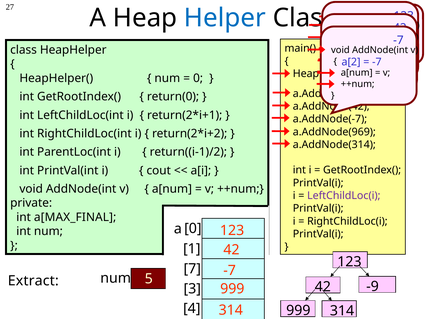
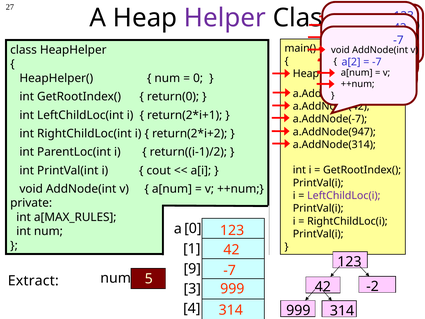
Helper colour: blue -> purple (225, 18)
a.AddNode(969: a.AddNode(969 -> a.AddNode(947 (334, 132)
a[MAX_FINAL: a[MAX_FINAL -> a[MAX_RULES (75, 217)
7: 7 -> 9 (192, 269)
-9: -9 -> -2 (372, 286)
